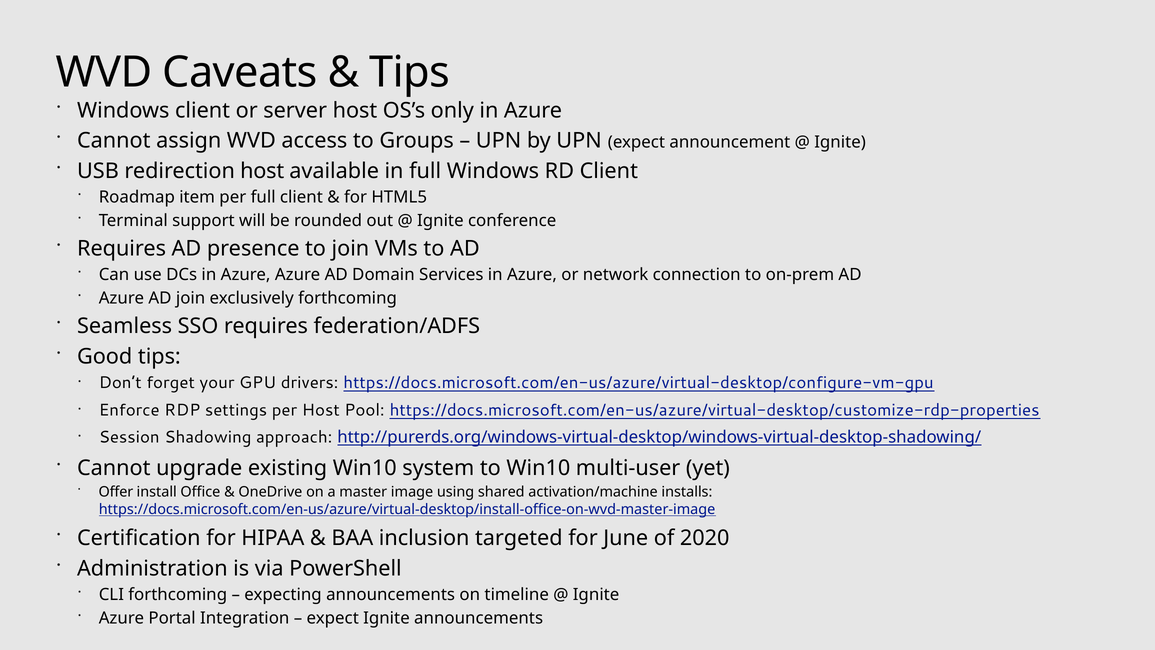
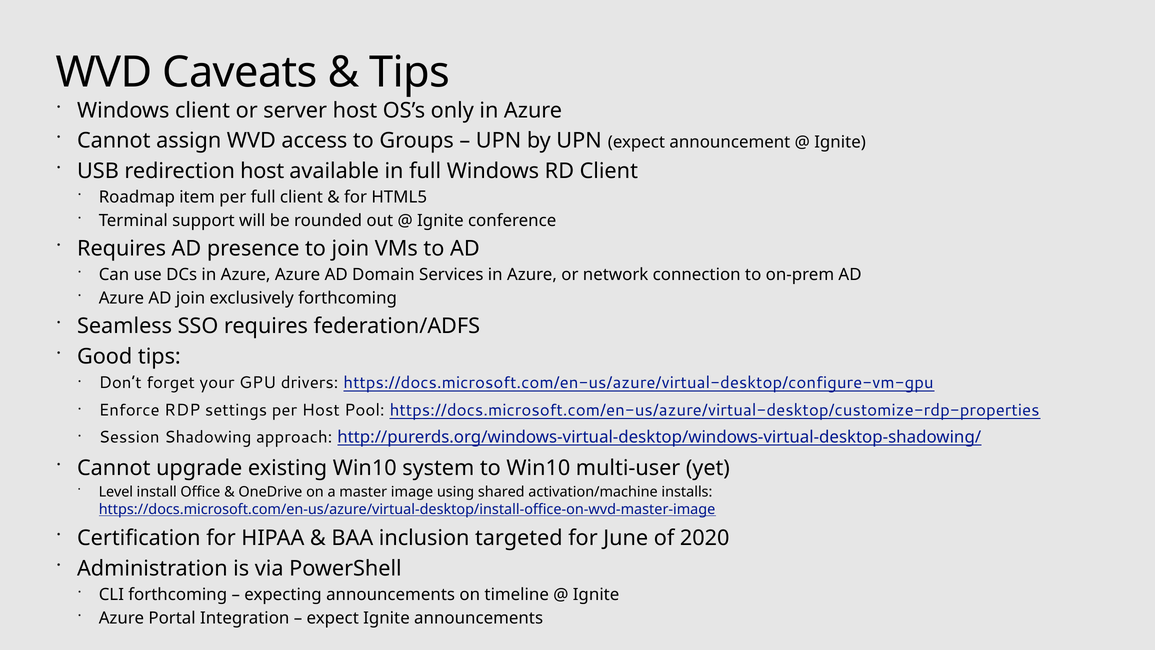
Offer: Offer -> Level (116, 492)
